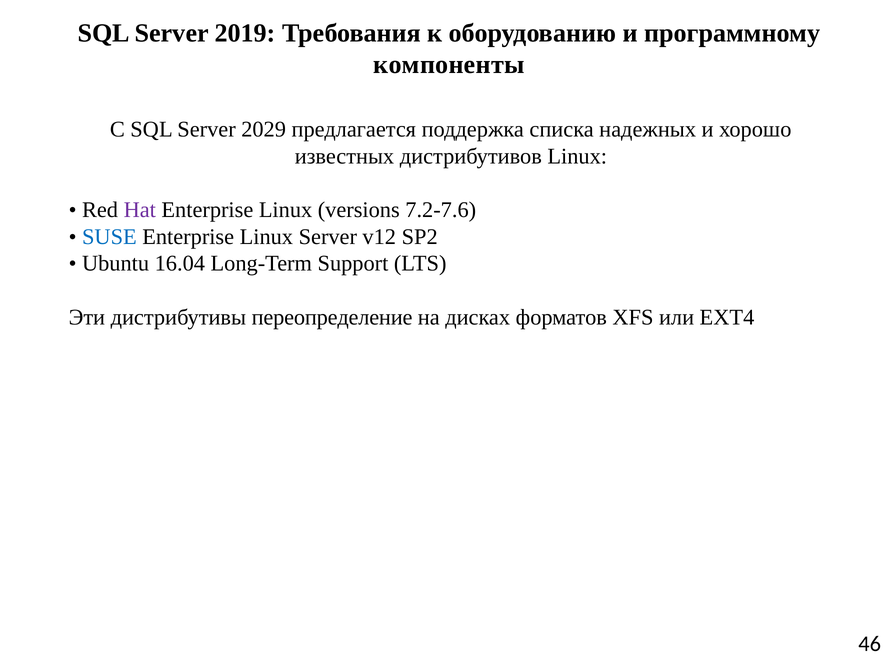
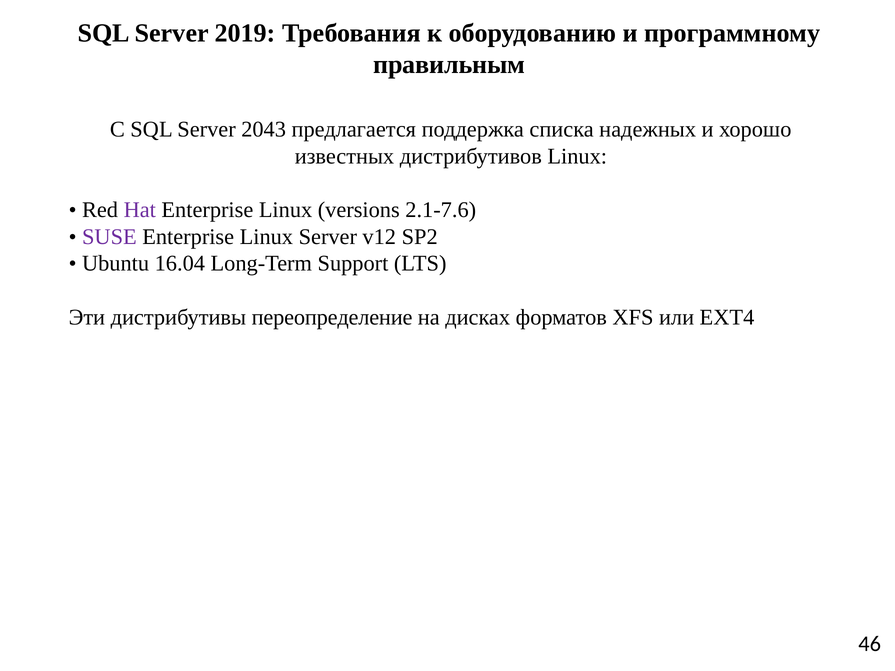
компоненты: компоненты -> правильным (449, 65)
2029: 2029 -> 2043 (264, 129)
7.2-7.6: 7.2-7.6 -> 2.1-7.6 (441, 210)
SUSE colour: blue -> purple (109, 237)
